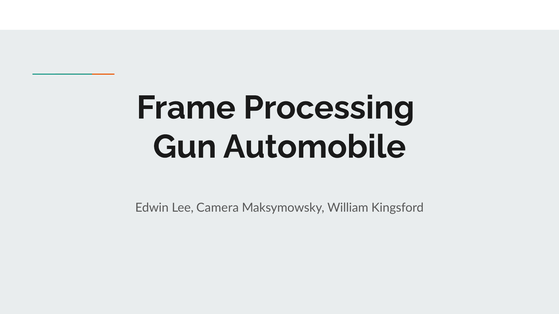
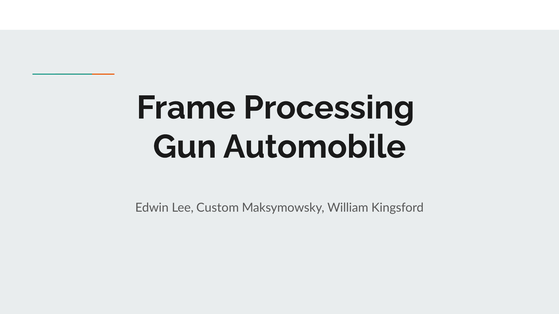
Camera: Camera -> Custom (218, 208)
